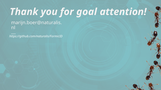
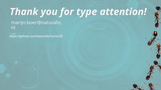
goal: goal -> type (87, 12)
